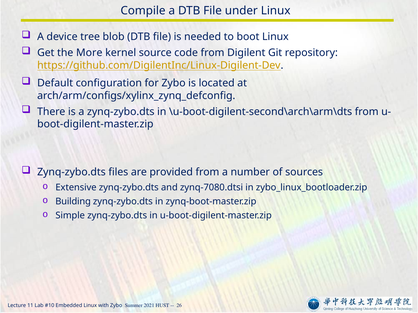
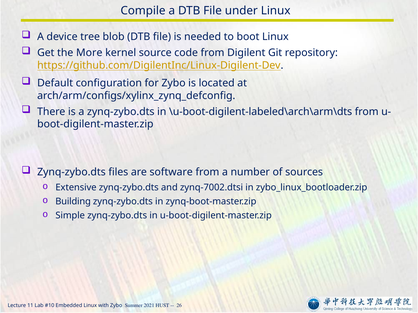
\u-boot-digilent-second\arch\arm\dts: \u-boot-digilent-second\arch\arm\dts -> \u-boot-digilent-labeled\arch\arm\dts (261, 112)
provided: provided -> software (171, 172)
zynq-7080.dtsi: zynq-7080.dtsi -> zynq-7002.dtsi (212, 188)
